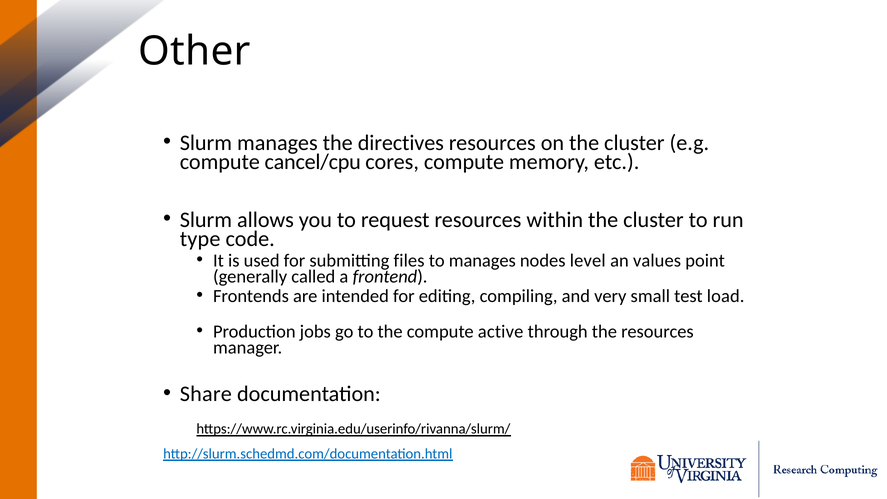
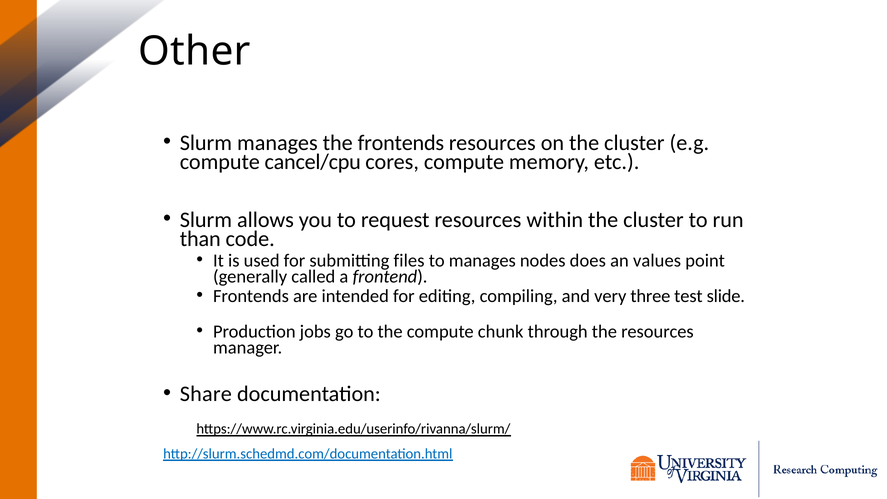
the directives: directives -> frontends (401, 143)
type: type -> than (200, 239)
level: level -> does (588, 261)
small: small -> three (650, 296)
load: load -> slide (726, 296)
active: active -> chunk (501, 332)
